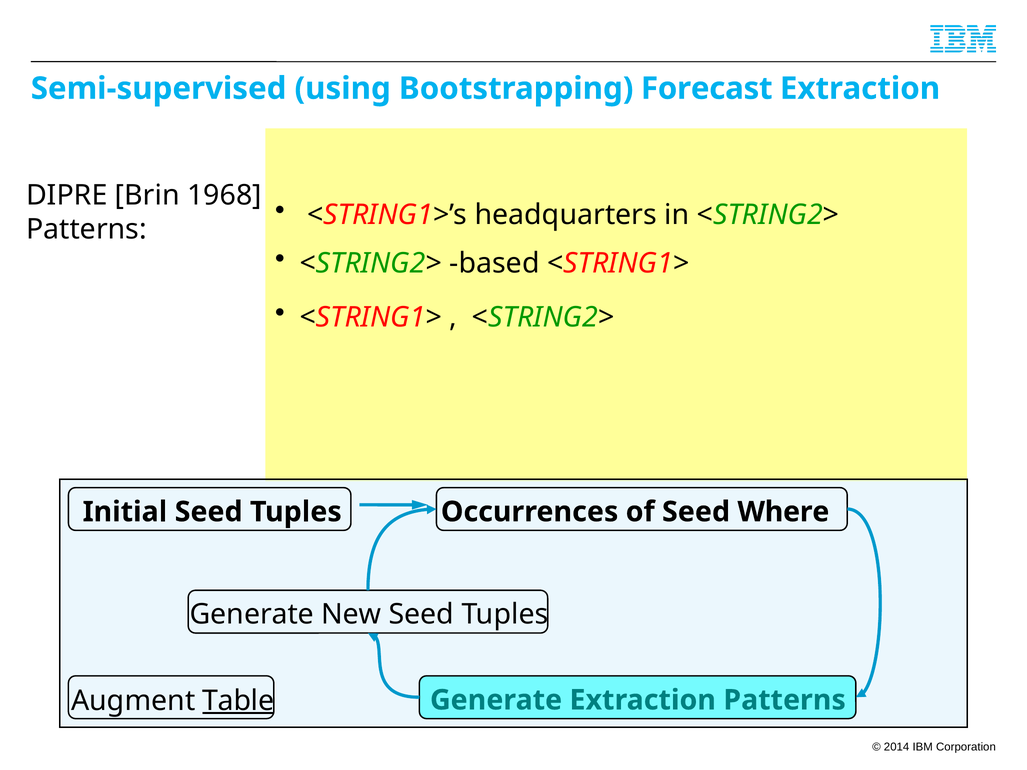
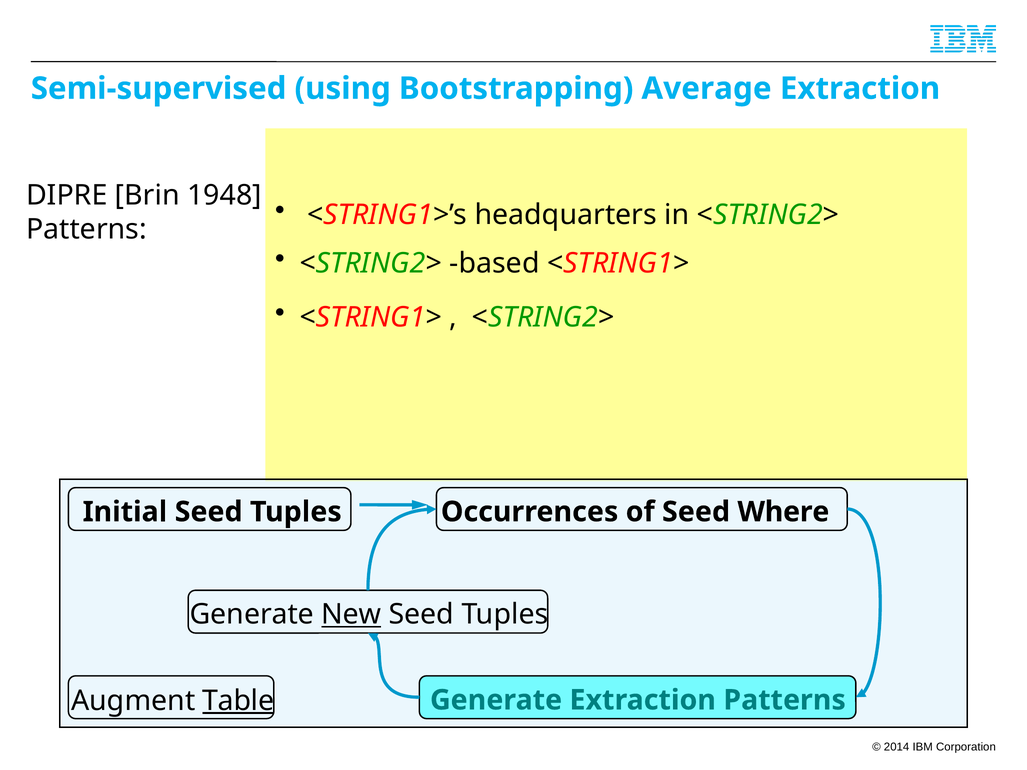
Forecast: Forecast -> Average (707, 89)
1968: 1968 -> 1948 (224, 195)
New underline: none -> present (351, 615)
